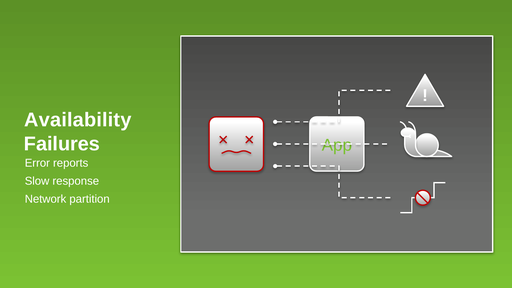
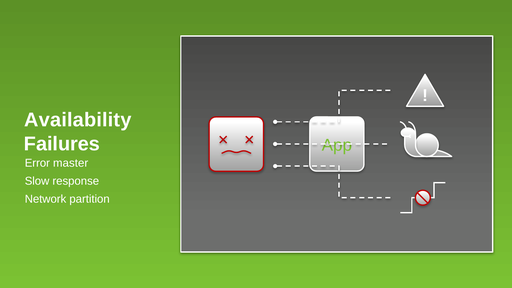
reports: reports -> master (71, 163)
